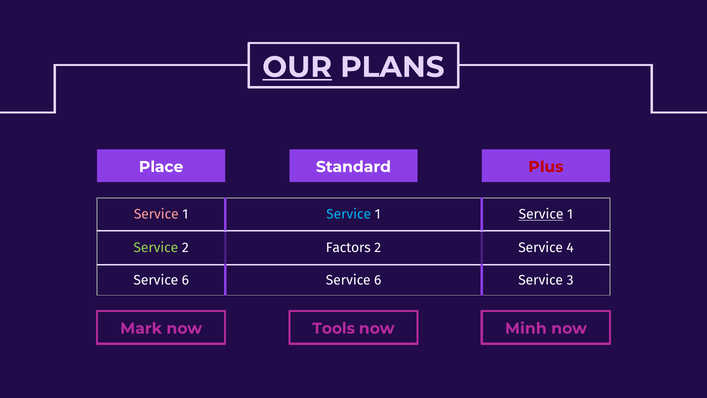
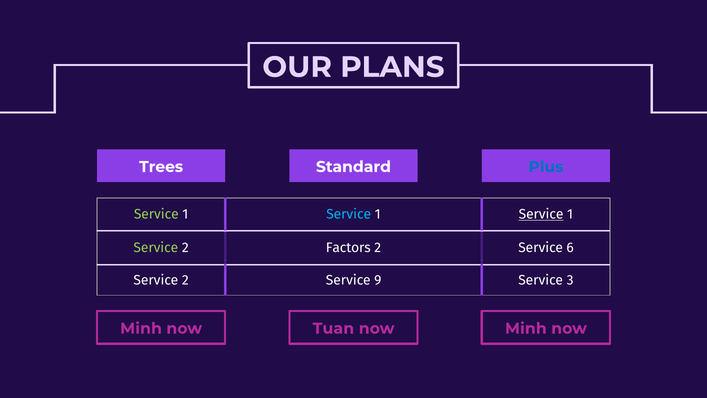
OUR underline: present -> none (297, 67)
Place: Place -> Trees (161, 167)
Plus colour: red -> blue (546, 167)
Service colour: pink -> light green (156, 214)
4: 4 -> 6 (570, 248)
6: 6 -> 2 (185, 280)
6: 6 -> 9 (378, 280)
Mark: Mark -> Minh (141, 328)
Tools: Tools -> Tuan (333, 328)
